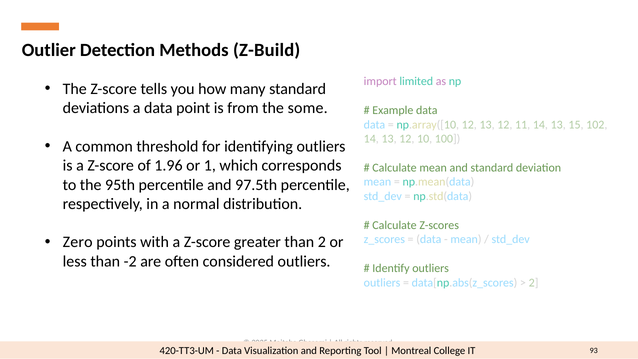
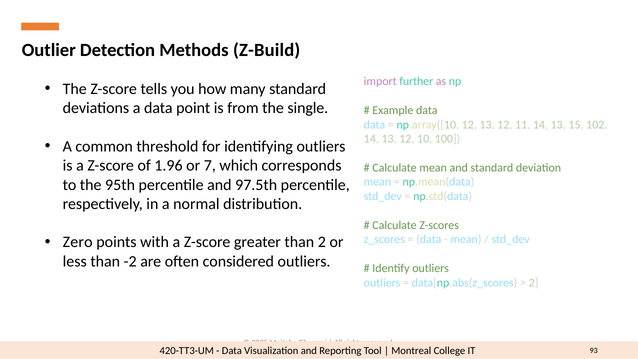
limited: limited -> further (416, 81)
some: some -> single (308, 108)
1: 1 -> 7 (210, 166)
